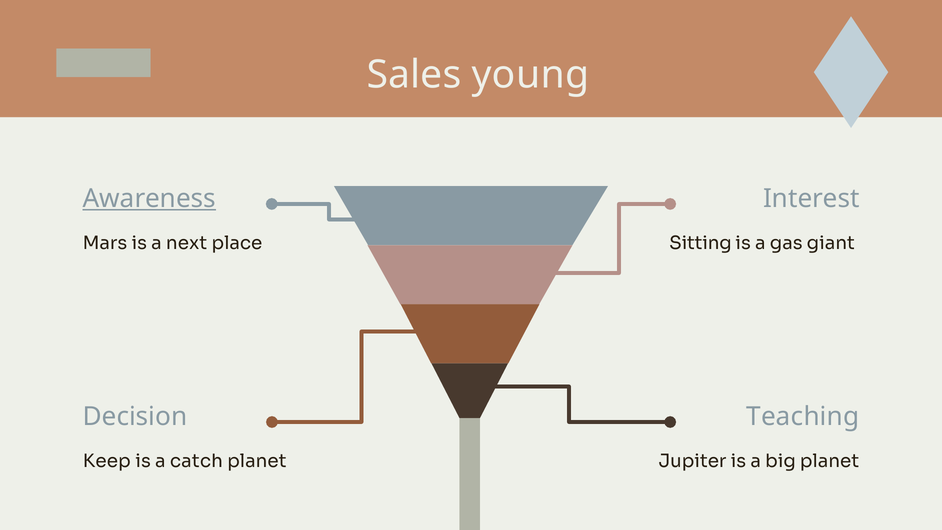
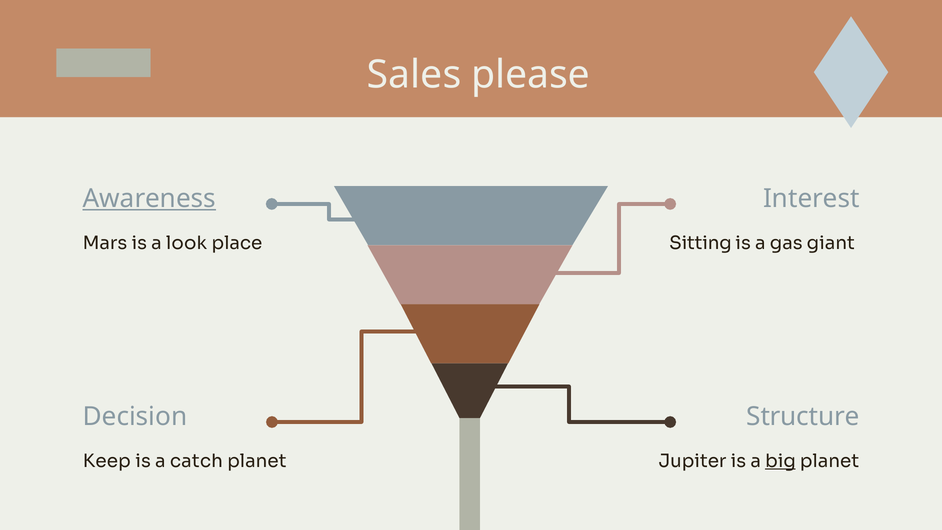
young: young -> please (531, 75)
next: next -> look (187, 243)
Teaching: Teaching -> Structure (803, 416)
big underline: none -> present (780, 461)
